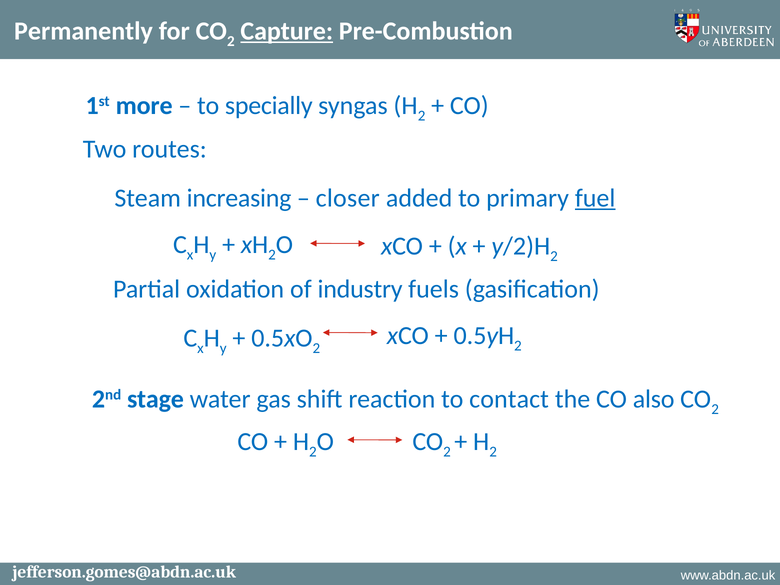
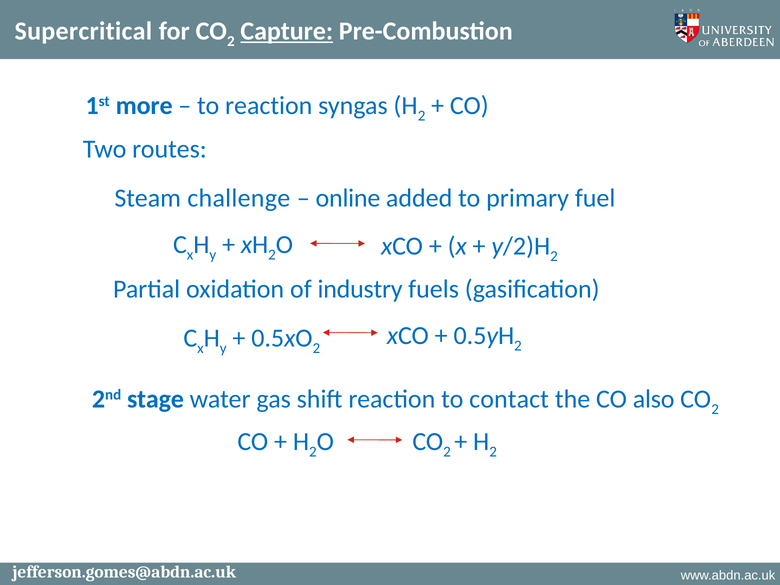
Permanently: Permanently -> Supercritical (83, 31)
to specially: specially -> reaction (269, 105)
increasing: increasing -> challenge (239, 198)
closer: closer -> online (348, 198)
fuel underline: present -> none (595, 198)
